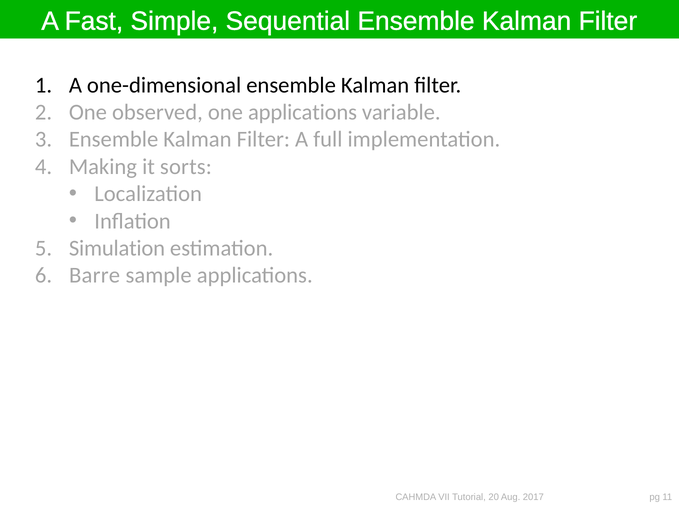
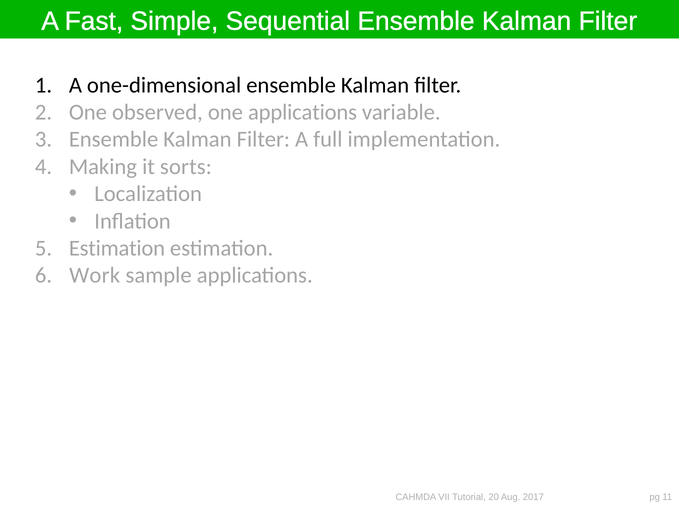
Simulation: Simulation -> Estimation (117, 248)
Barre: Barre -> Work (95, 275)
